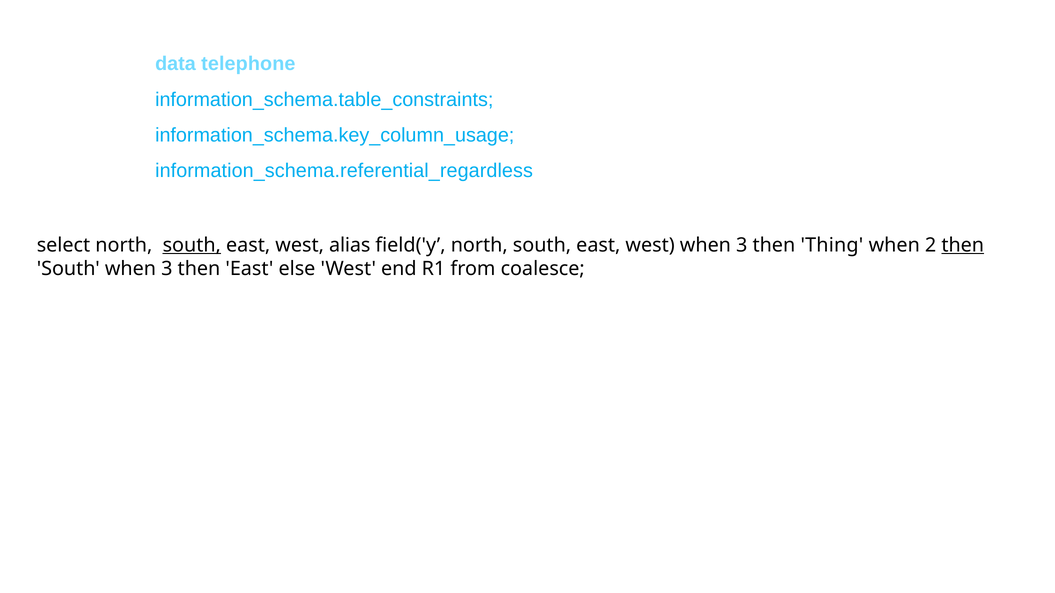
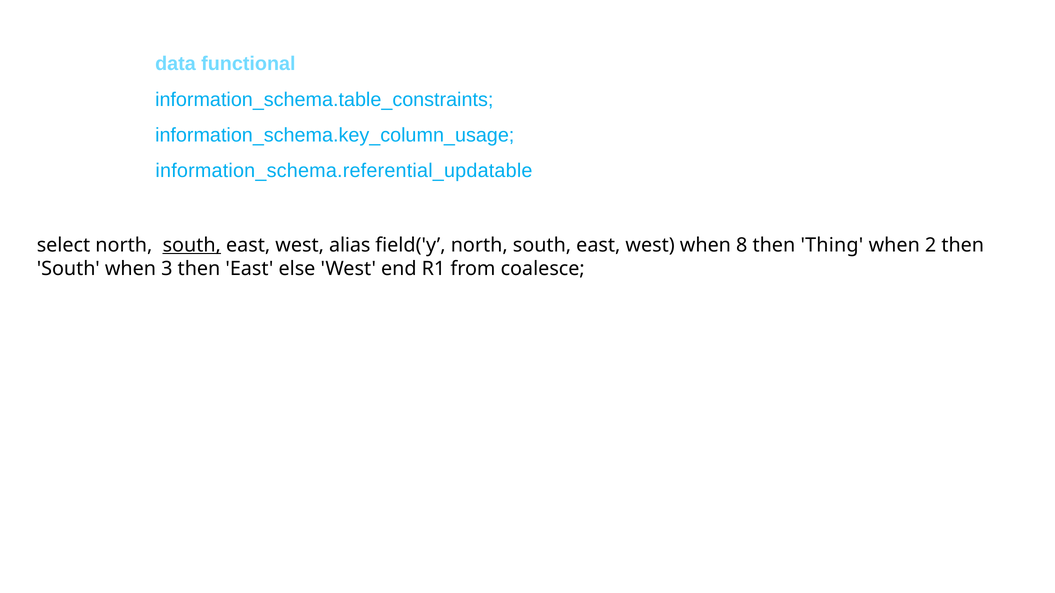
telephone: telephone -> functional (248, 64)
information_schema.referential_regardless: information_schema.referential_regardless -> information_schema.referential_updatable (344, 171)
west when 3: 3 -> 8 (742, 245)
then underline: present -> none (963, 245)
